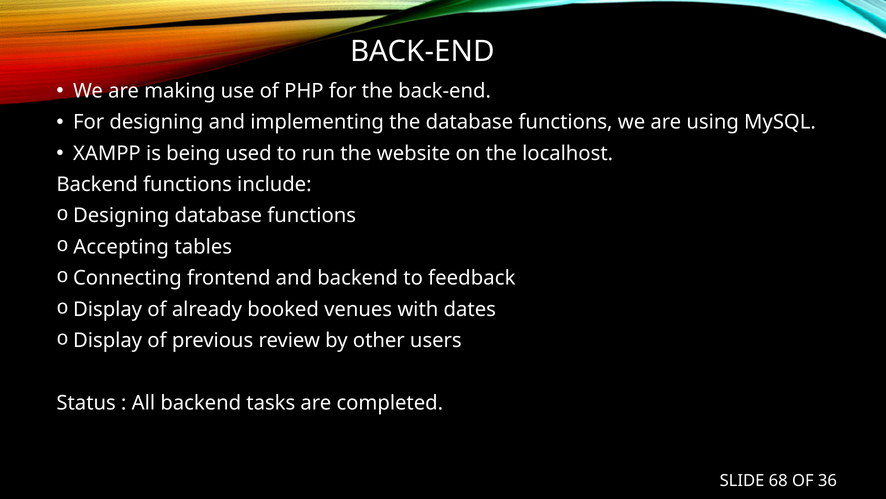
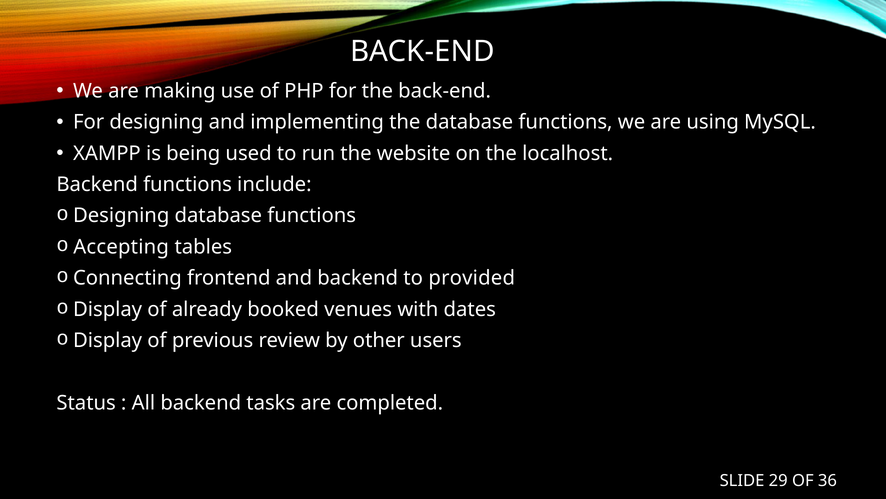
feedback: feedback -> provided (472, 278)
68: 68 -> 29 (778, 480)
